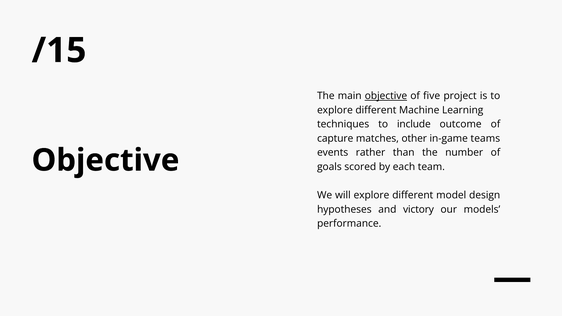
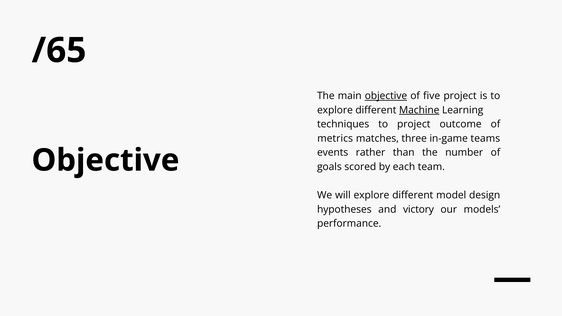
/15: /15 -> /65 (59, 51)
Machine underline: none -> present (419, 110)
to include: include -> project (414, 124)
capture: capture -> metrics (335, 139)
other: other -> three (414, 139)
